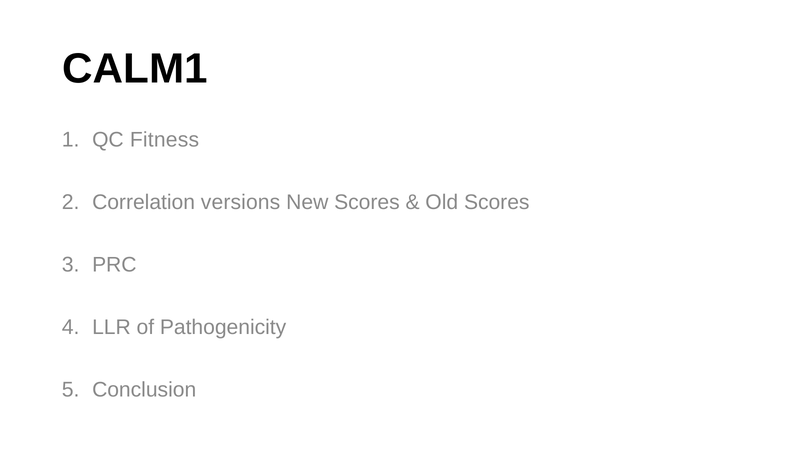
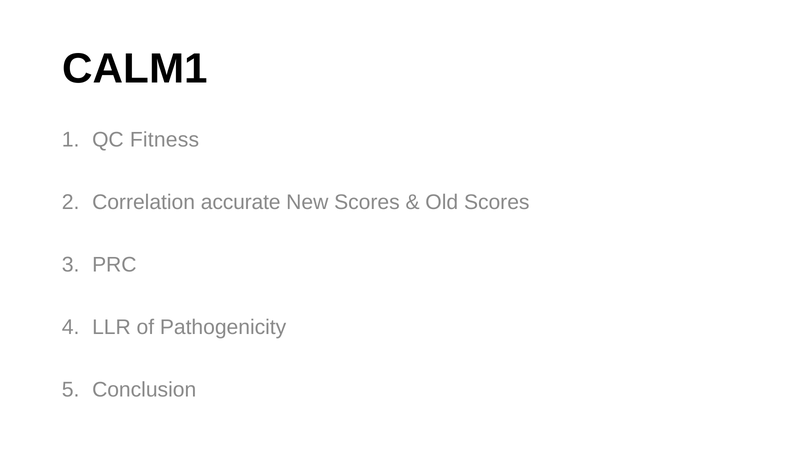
versions: versions -> accurate (241, 202)
